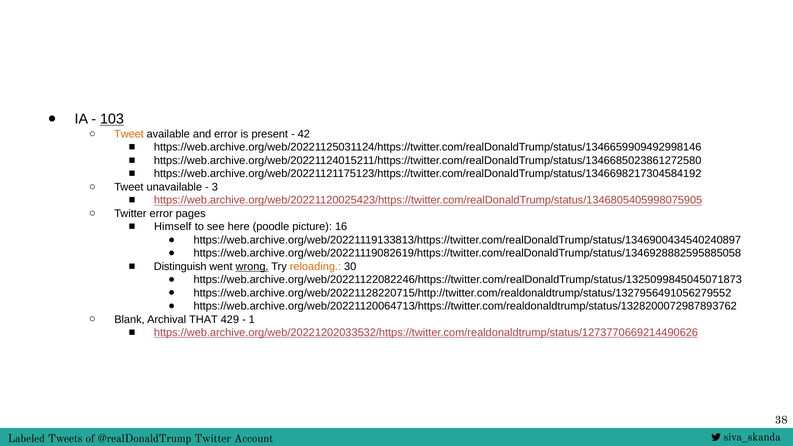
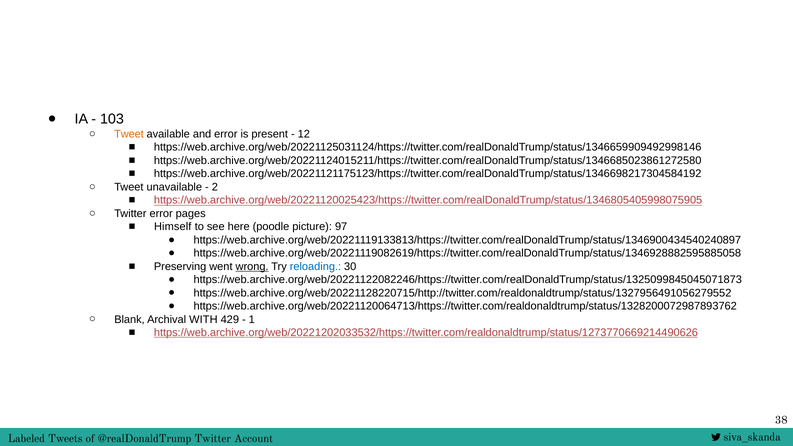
103 underline: present -> none (112, 119)
42: 42 -> 12 (304, 134)
3: 3 -> 2 (215, 187)
16: 16 -> 97 (341, 227)
Distinguish: Distinguish -> Preserving (180, 266)
reloading colour: orange -> blue (315, 266)
THAT: THAT -> WITH (203, 319)
